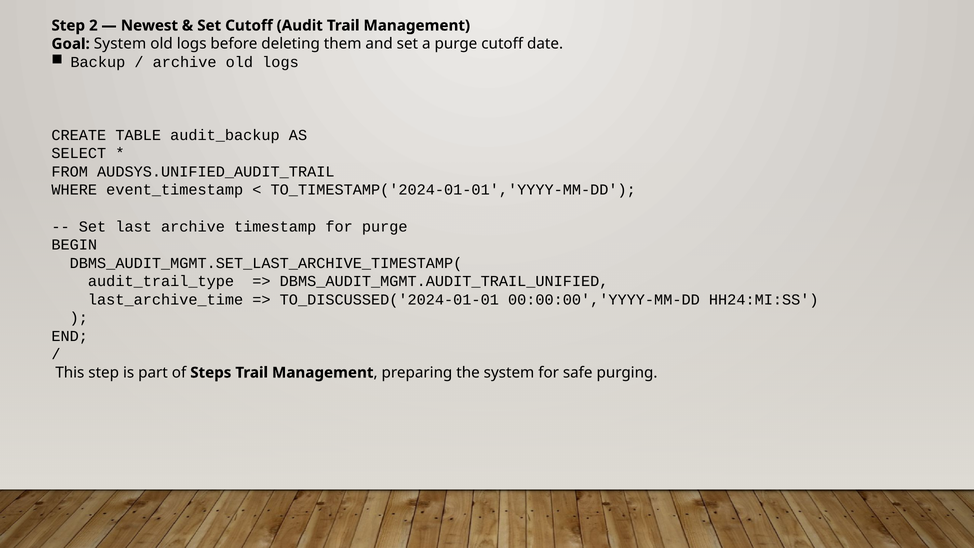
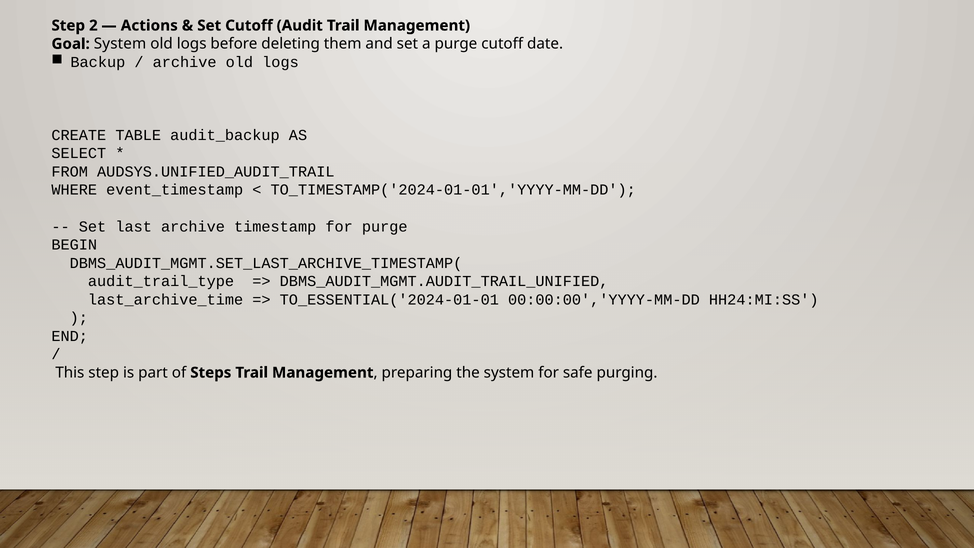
Newest: Newest -> Actions (149, 26)
TO_DISCUSSED('2024-01-01: TO_DISCUSSED('2024-01-01 -> TO_ESSENTIAL('2024-01-01 (389, 299)
